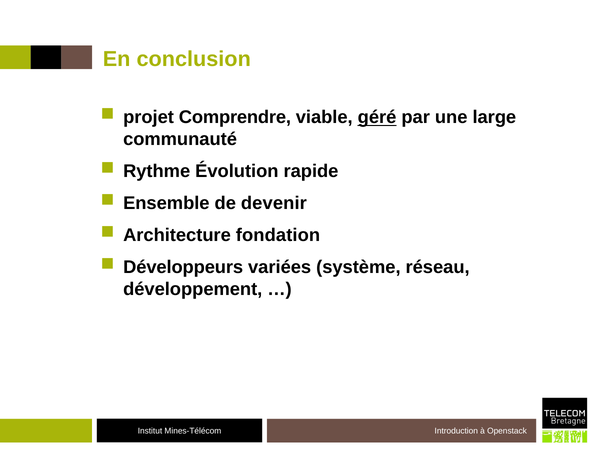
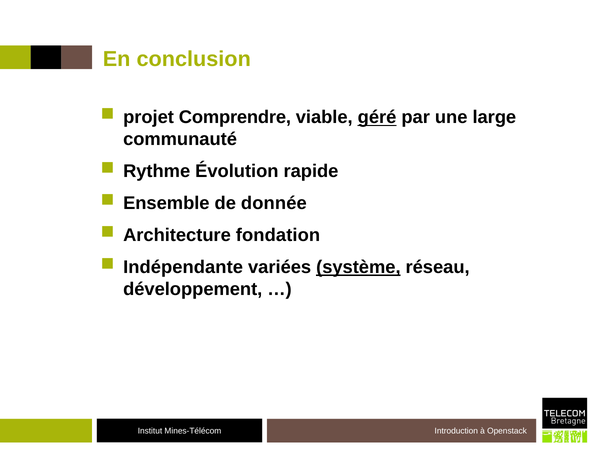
devenir: devenir -> donnée (274, 203)
Développeurs: Développeurs -> Indépendante (183, 267)
système underline: none -> present (358, 267)
